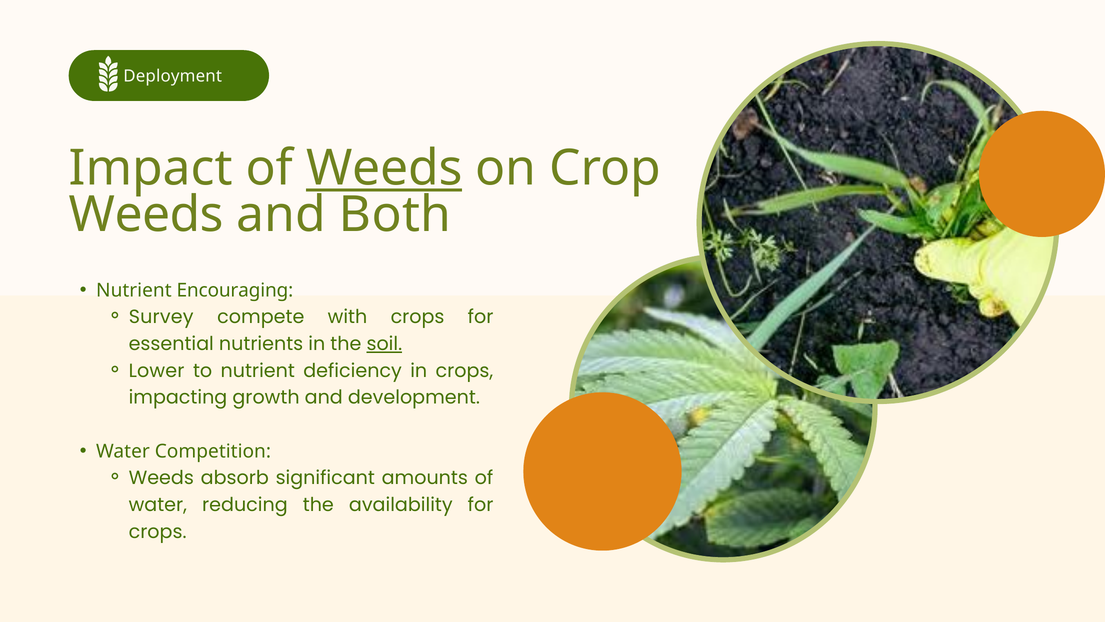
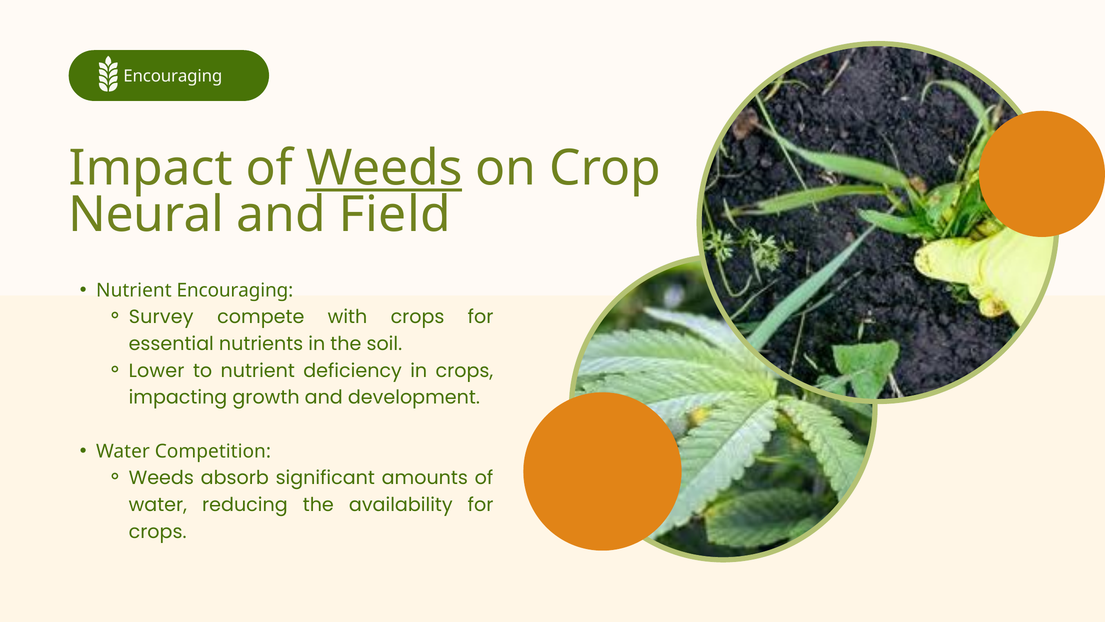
Deployment: Deployment -> Encouraging (173, 76)
Weeds: Weeds -> Neural (146, 215)
Both: Both -> Field (395, 215)
soil underline: present -> none (384, 344)
